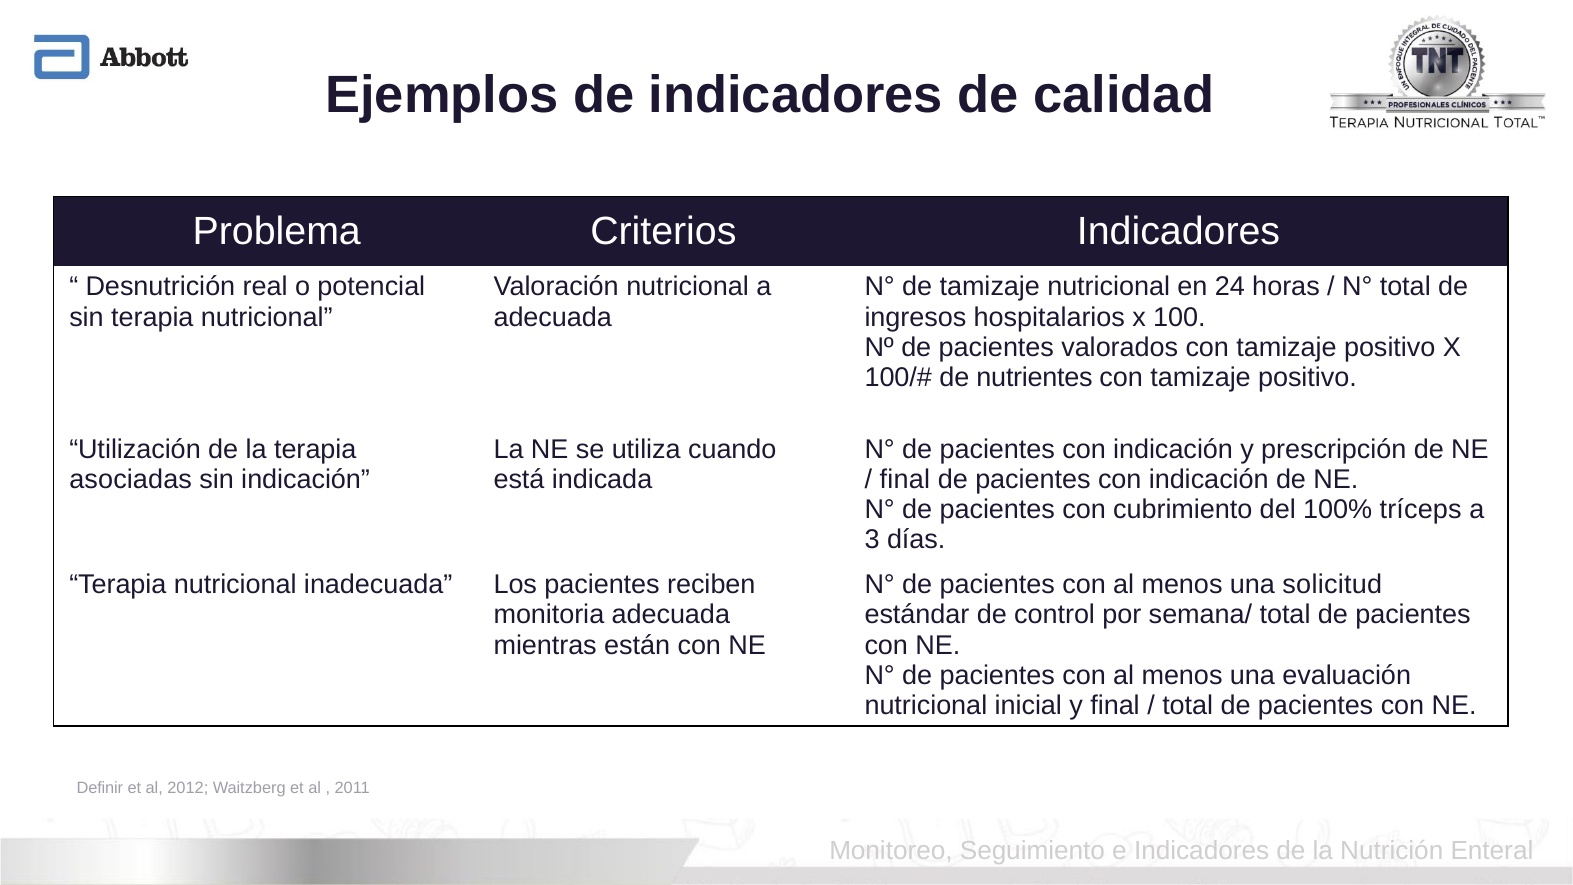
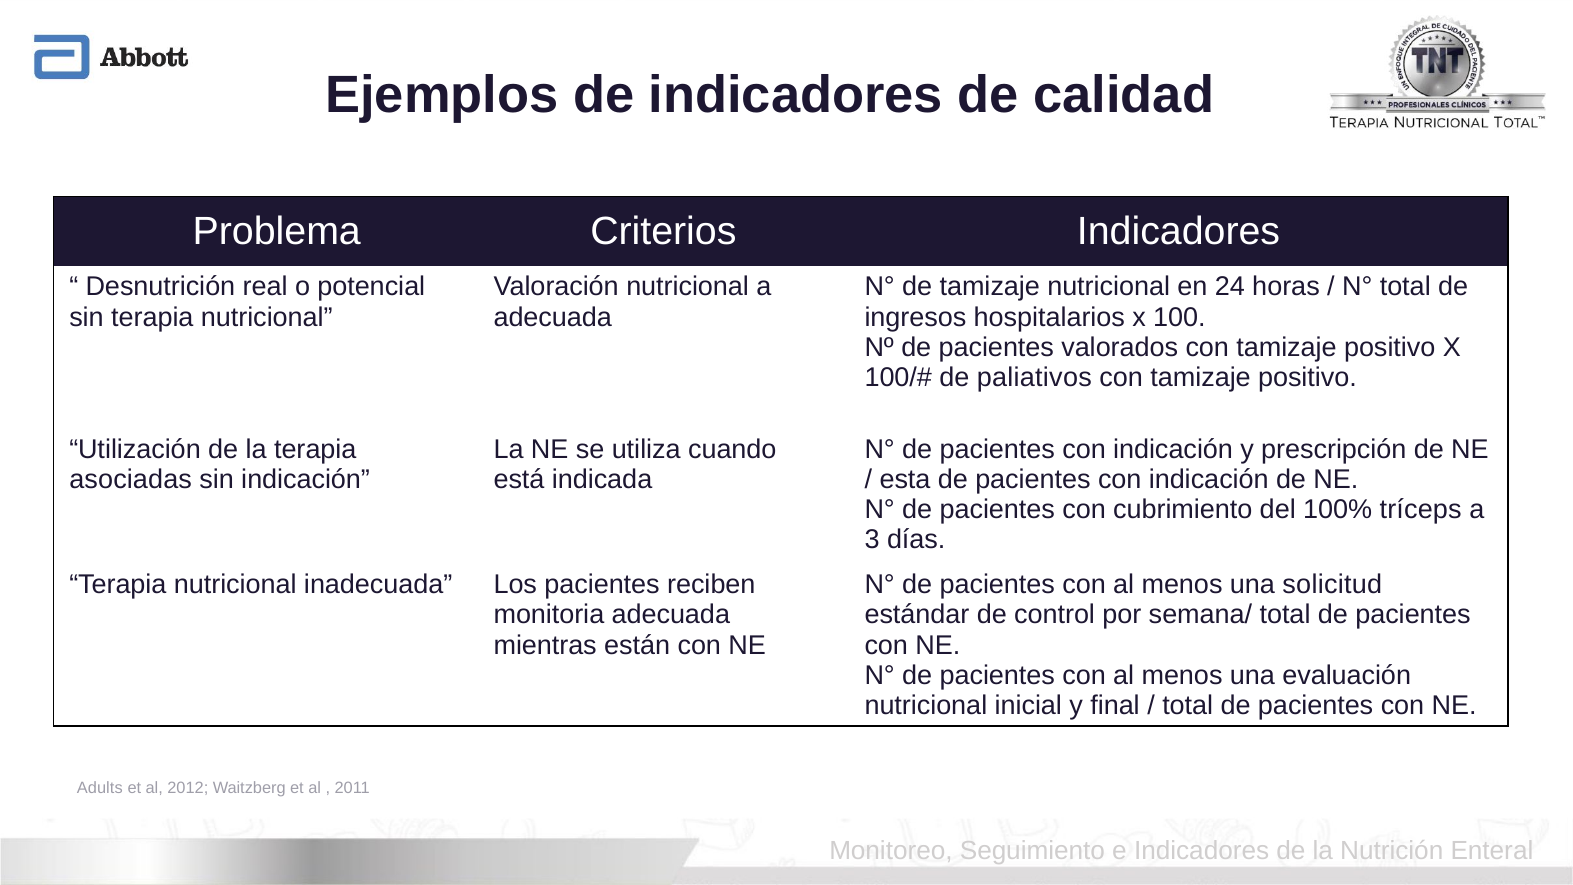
nutrientes: nutrientes -> paliativos (1034, 377)
final: final -> esta (905, 479)
Definir: Definir -> Adults (100, 788)
